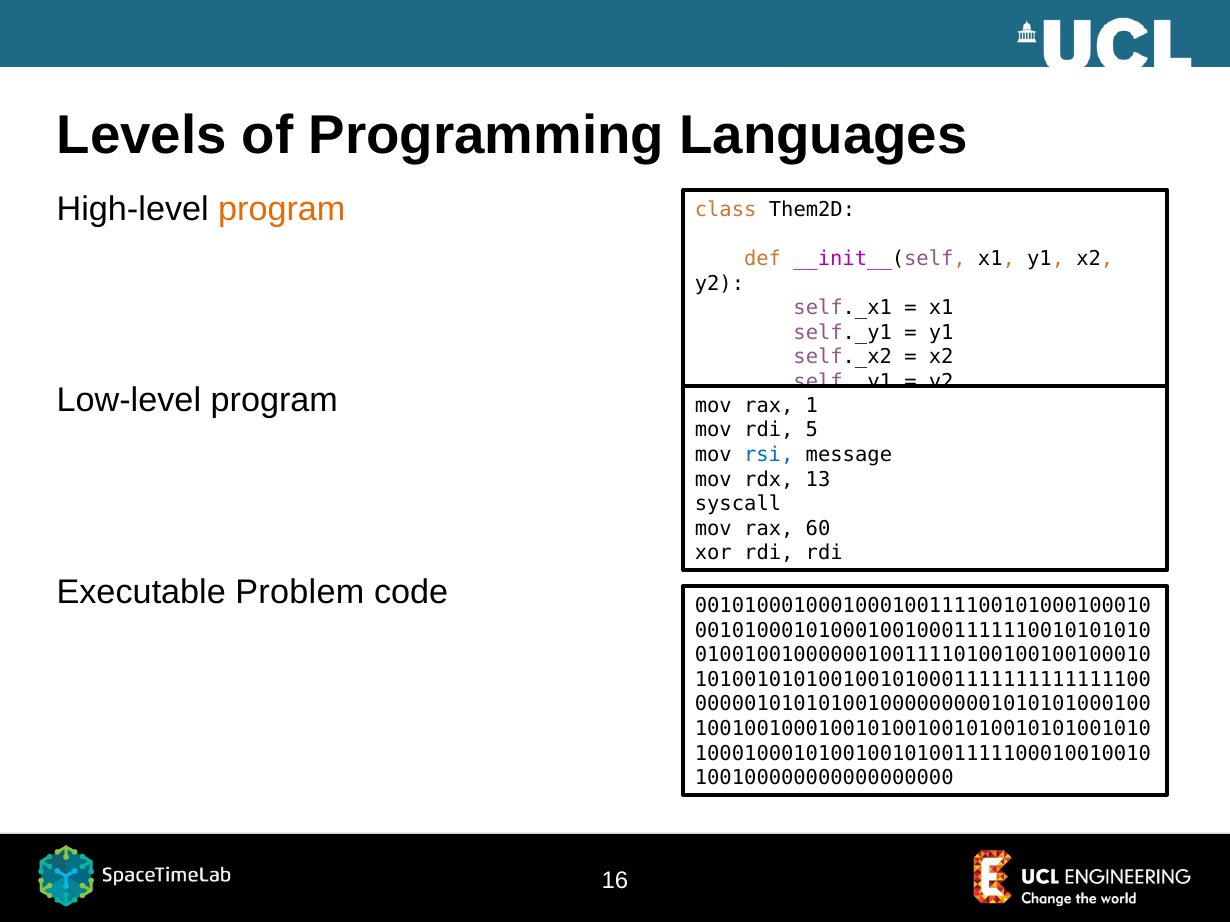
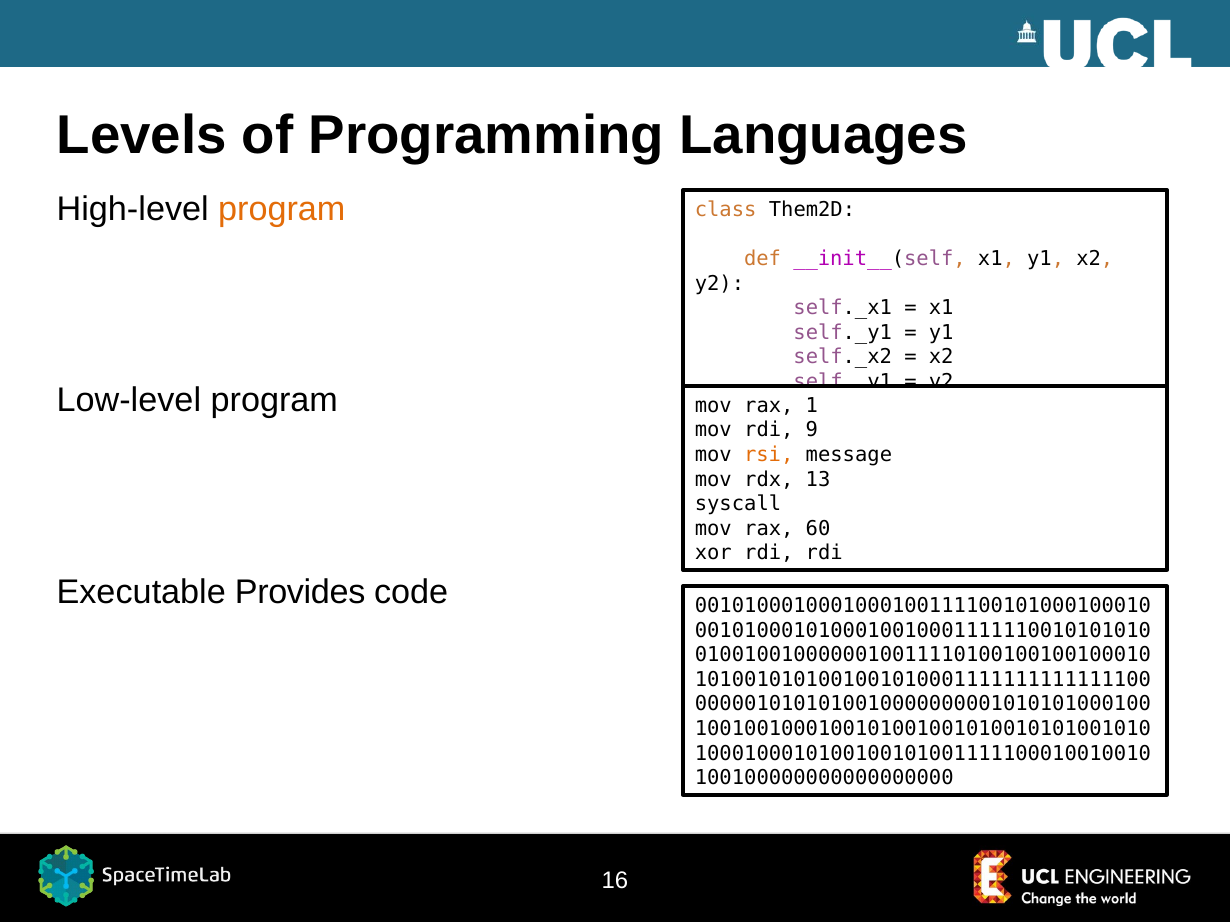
5: 5 -> 9 (812, 430)
rsi colour: blue -> orange (769, 455)
Problem: Problem -> Provides (300, 592)
